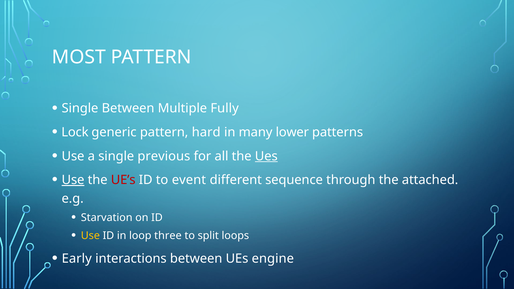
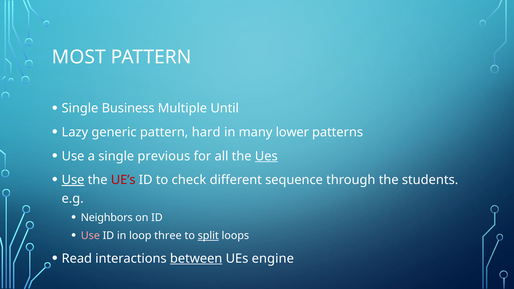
Single Between: Between -> Business (128, 108)
Fully: Fully -> Until (225, 108)
Lock: Lock -> Lazy (75, 132)
event: event -> check (189, 180)
attached: attached -> students (430, 180)
Starvation: Starvation -> Neighbors (107, 218)
Use colour: yellow -> pink (90, 236)
split underline: none -> present (208, 236)
Early: Early -> Read (77, 259)
between underline: none -> present (196, 259)
